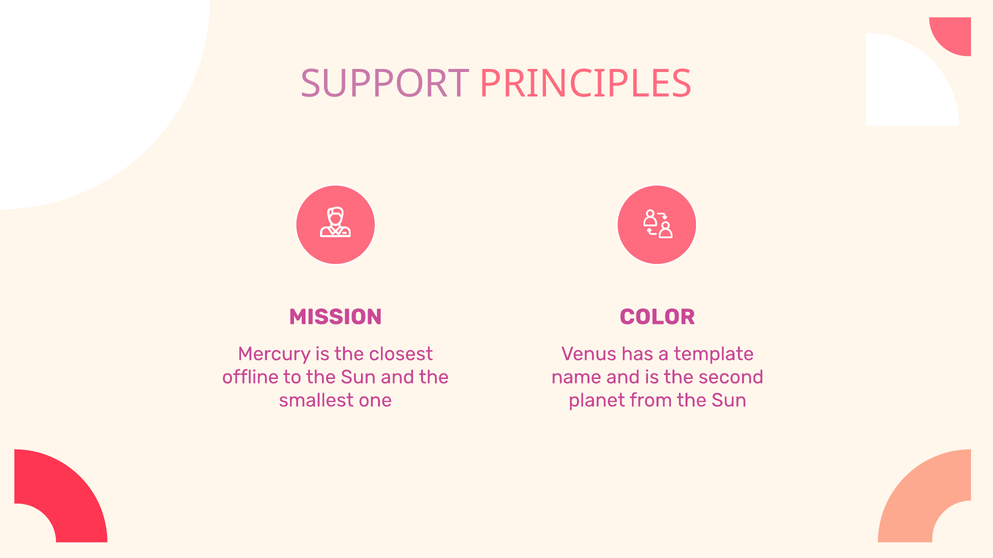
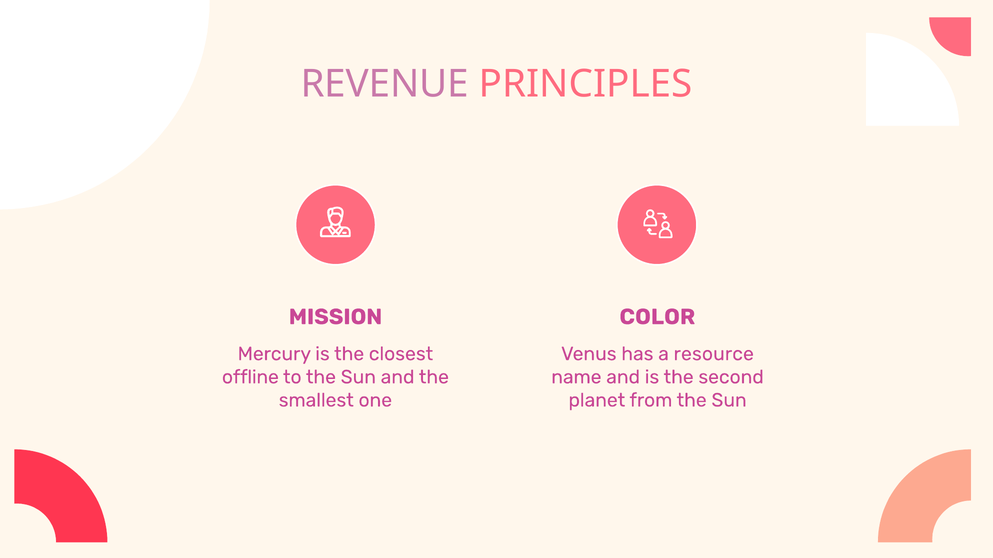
SUPPORT: SUPPORT -> REVENUE (385, 84)
template: template -> resource (714, 354)
